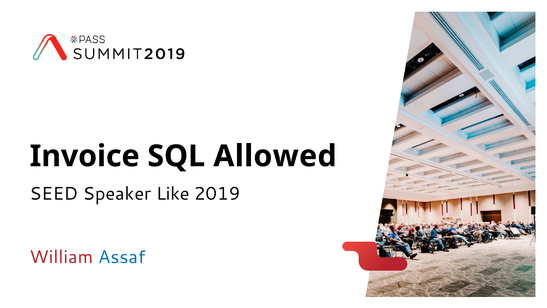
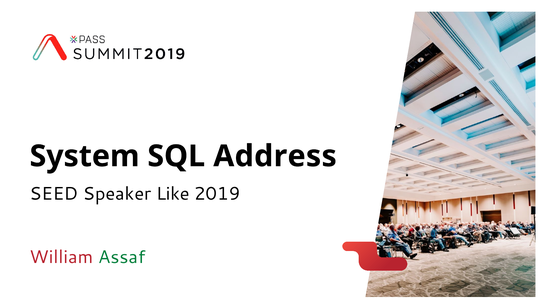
Invoice: Invoice -> System (85, 156)
Allowed: Allowed -> Address (275, 156)
Assaf colour: blue -> green (122, 257)
